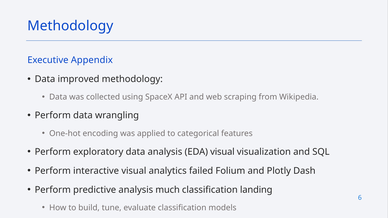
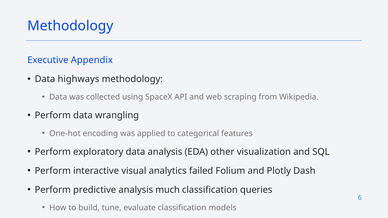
improved: improved -> highways (78, 79)
EDA visual: visual -> other (222, 152)
landing: landing -> queries (256, 190)
